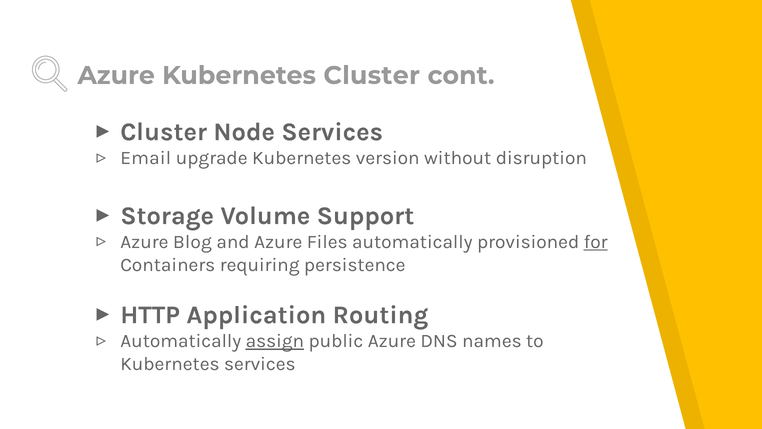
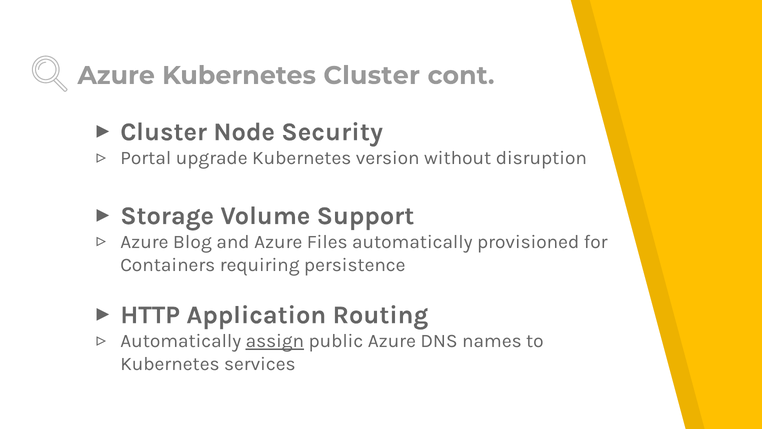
Node Services: Services -> Security (332, 132)
Email: Email -> Portal (146, 158)
for underline: present -> none (596, 242)
